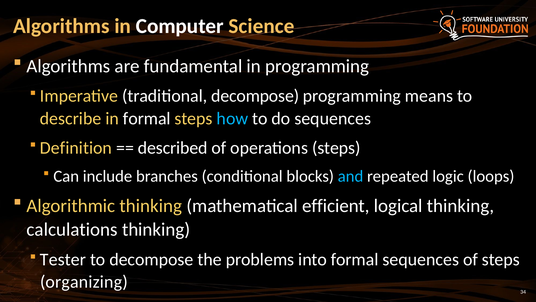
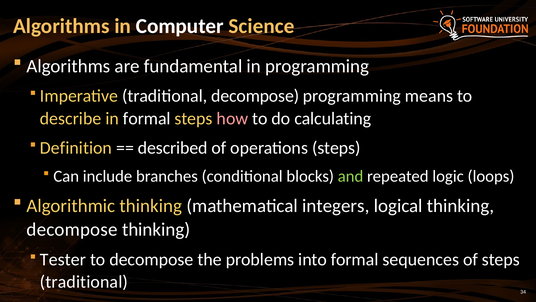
how colour: light blue -> pink (232, 118)
do sequences: sequences -> calculating (333, 118)
and colour: light blue -> light green (351, 176)
efficient: efficient -> integers (336, 205)
calculations: calculations -> decompose (72, 229)
organizing: organizing -> traditional (84, 282)
